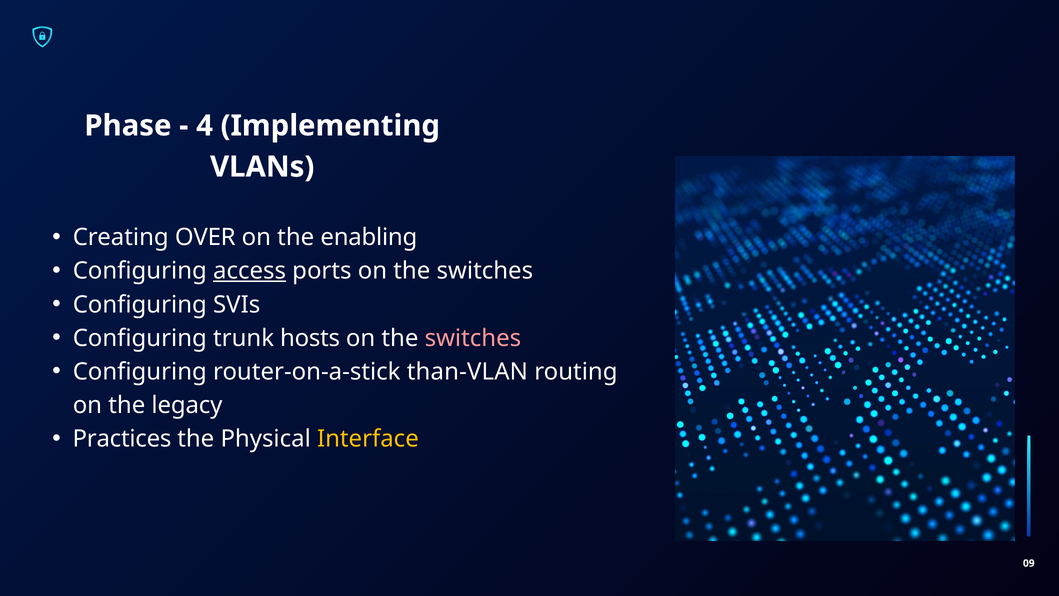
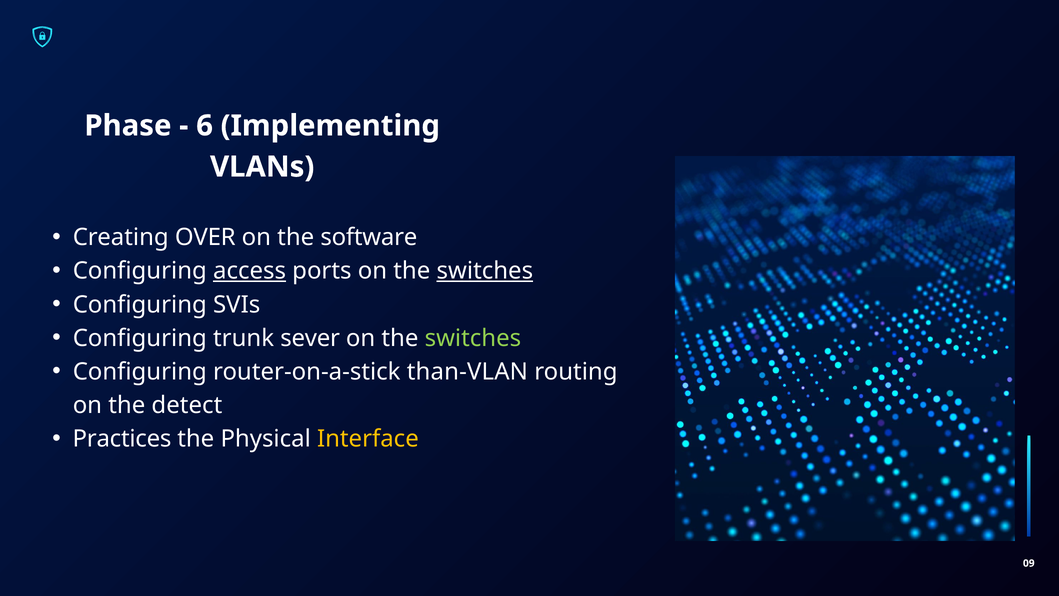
4: 4 -> 6 (205, 126)
enabling: enabling -> software (369, 237)
switches underline: none -> present (485, 271)
hosts: hosts -> sever (310, 338)
switches colour: pink -> light green (473, 338)
legacy: legacy -> detect (187, 405)
